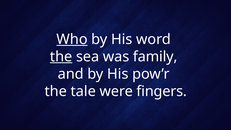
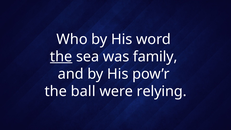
Who underline: present -> none (72, 39)
tale: tale -> ball (83, 91)
fingers: fingers -> relying (162, 91)
